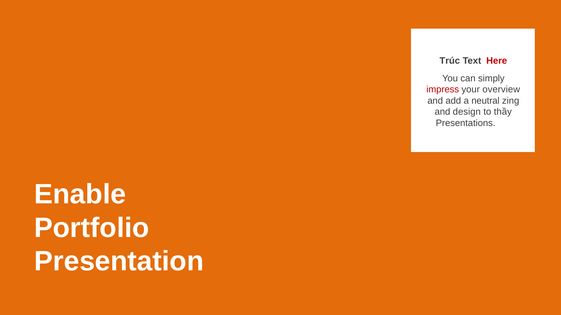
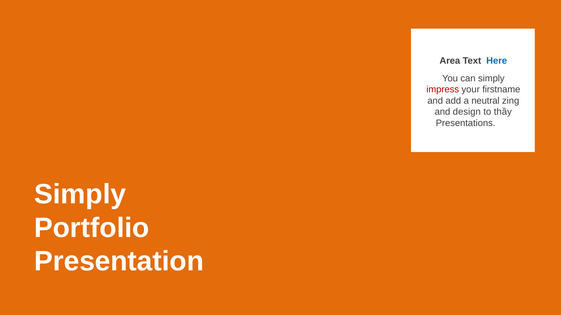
Trúc: Trúc -> Area (450, 61)
Here colour: red -> blue (497, 61)
overview: overview -> firstname (501, 90)
Enable: Enable -> Simply (80, 195)
